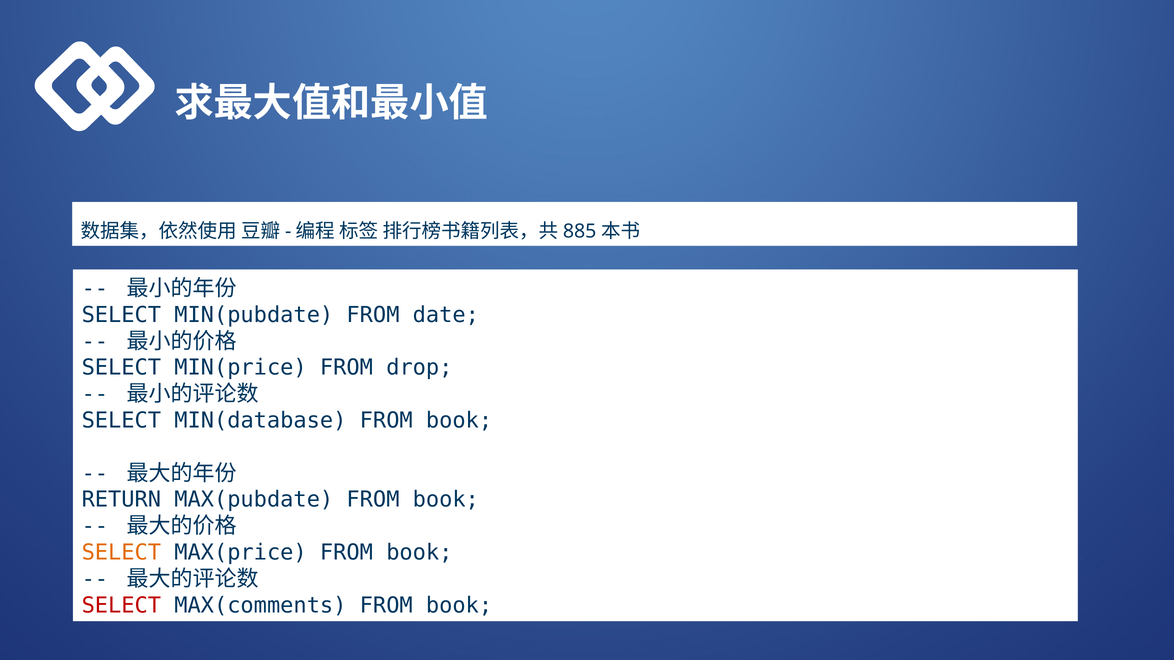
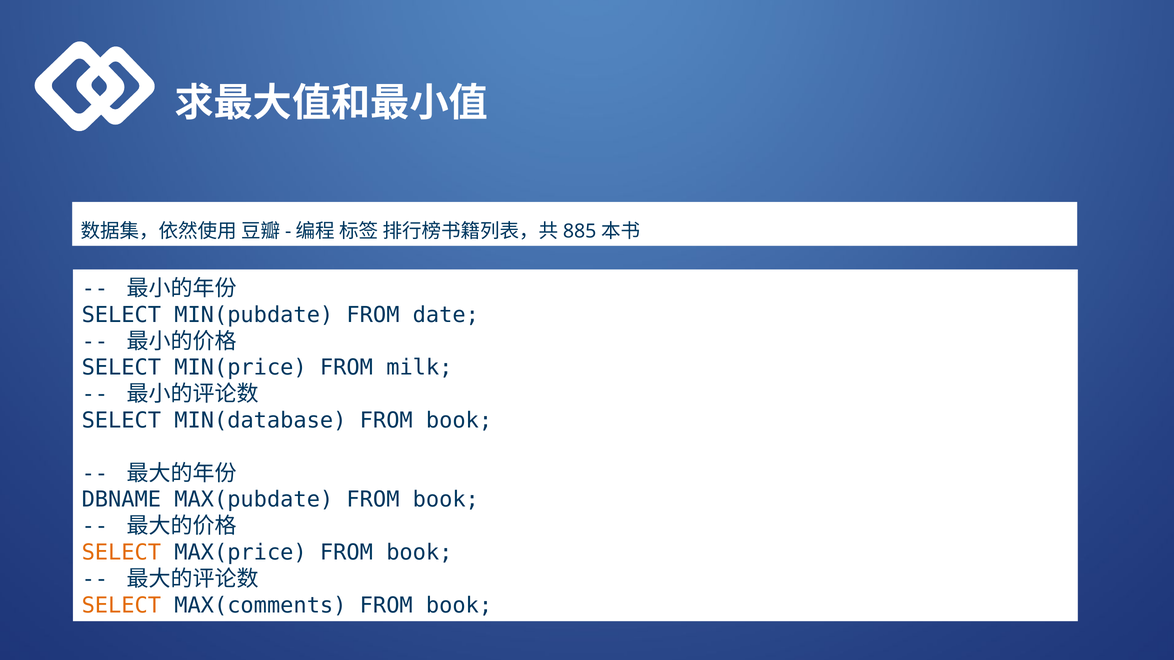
drop: drop -> milk (419, 368)
RETURN: RETURN -> DBNAME (121, 500)
SELECT colour: red -> orange (121, 606)
